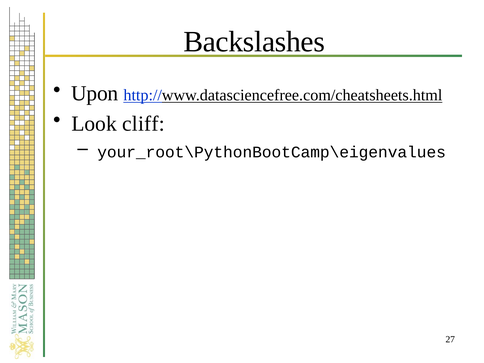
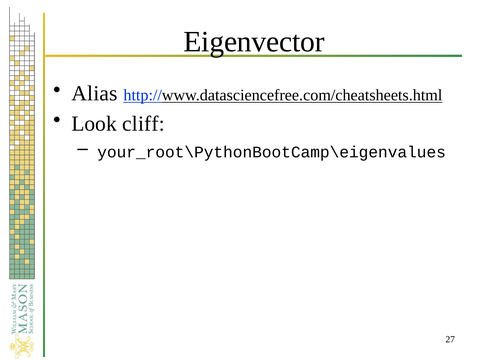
Backslashes: Backslashes -> Eigenvector (254, 42)
Upon: Upon -> Alias (95, 93)
